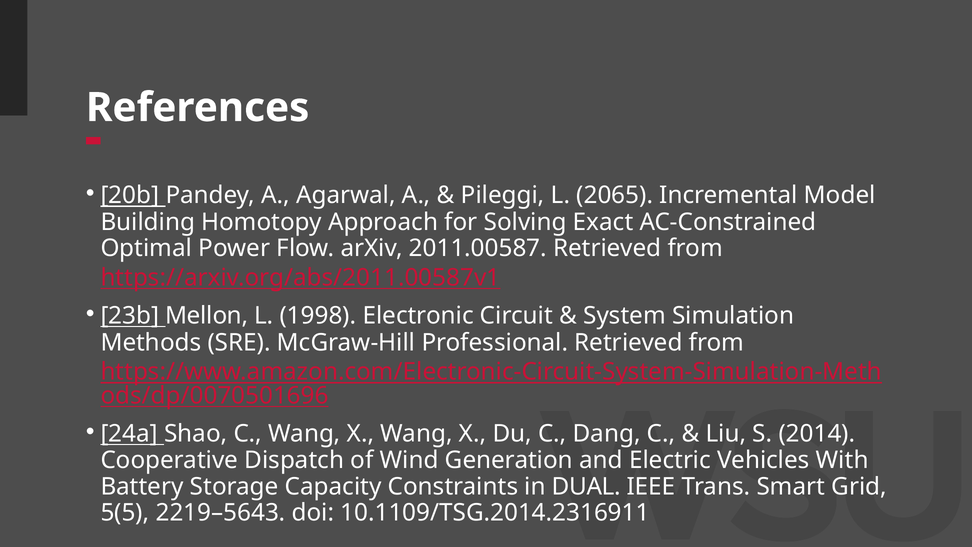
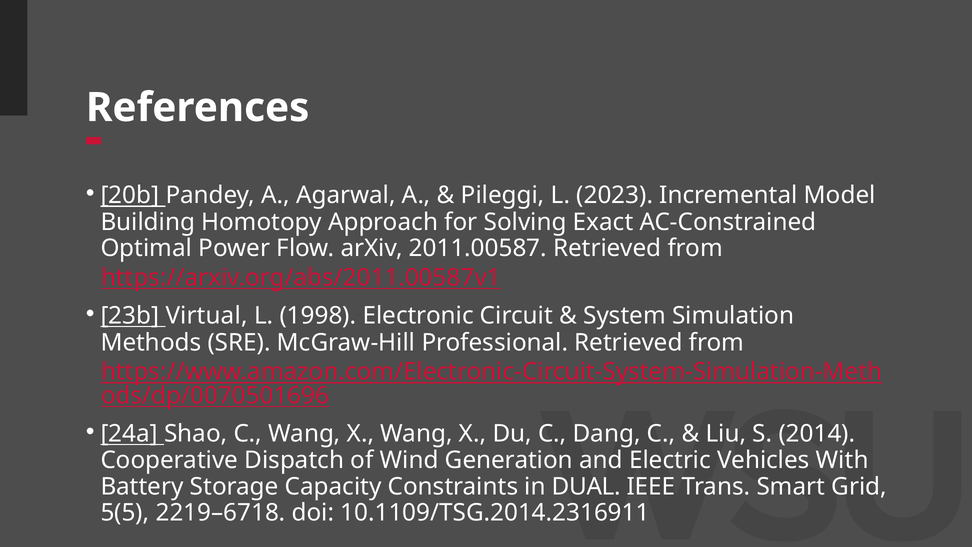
2065: 2065 -> 2023 (615, 195)
Mellon: Mellon -> Virtual (207, 315)
2219–5643: 2219–5643 -> 2219–6718 (221, 513)
